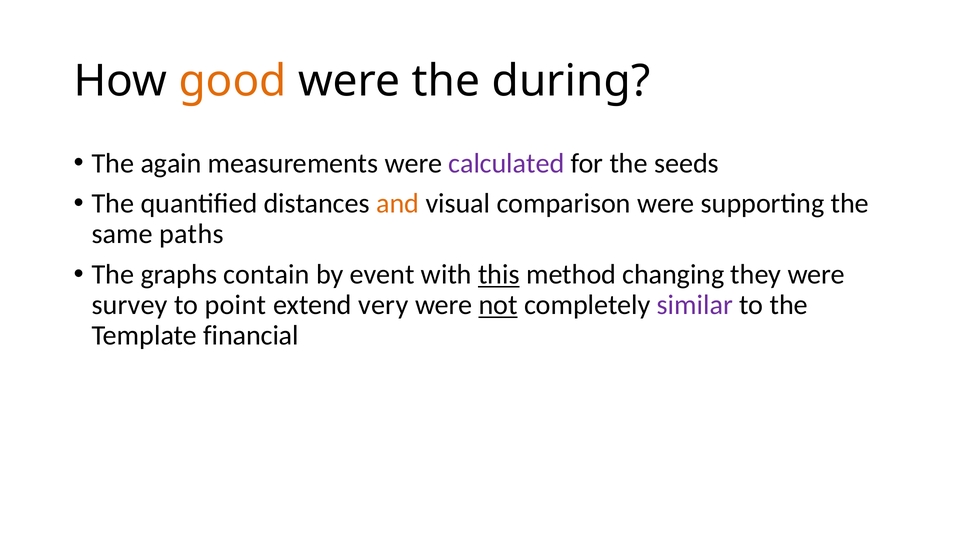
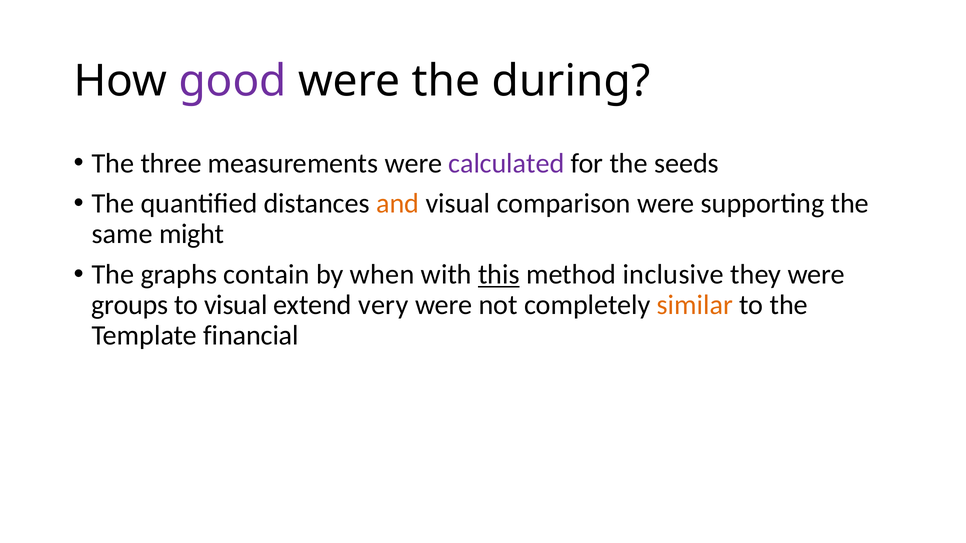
good colour: orange -> purple (233, 81)
again: again -> three (171, 163)
paths: paths -> might (192, 234)
event: event -> when (382, 275)
changing: changing -> inclusive (673, 275)
survey: survey -> groups (130, 305)
to point: point -> visual (236, 305)
not underline: present -> none (498, 305)
similar colour: purple -> orange (695, 305)
